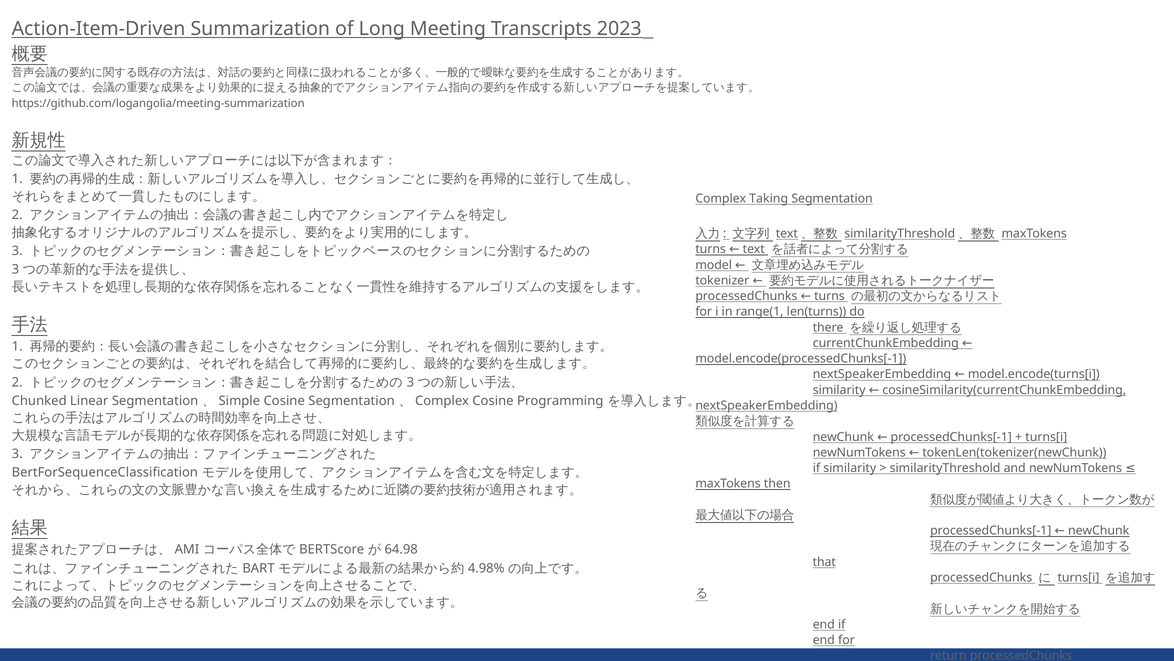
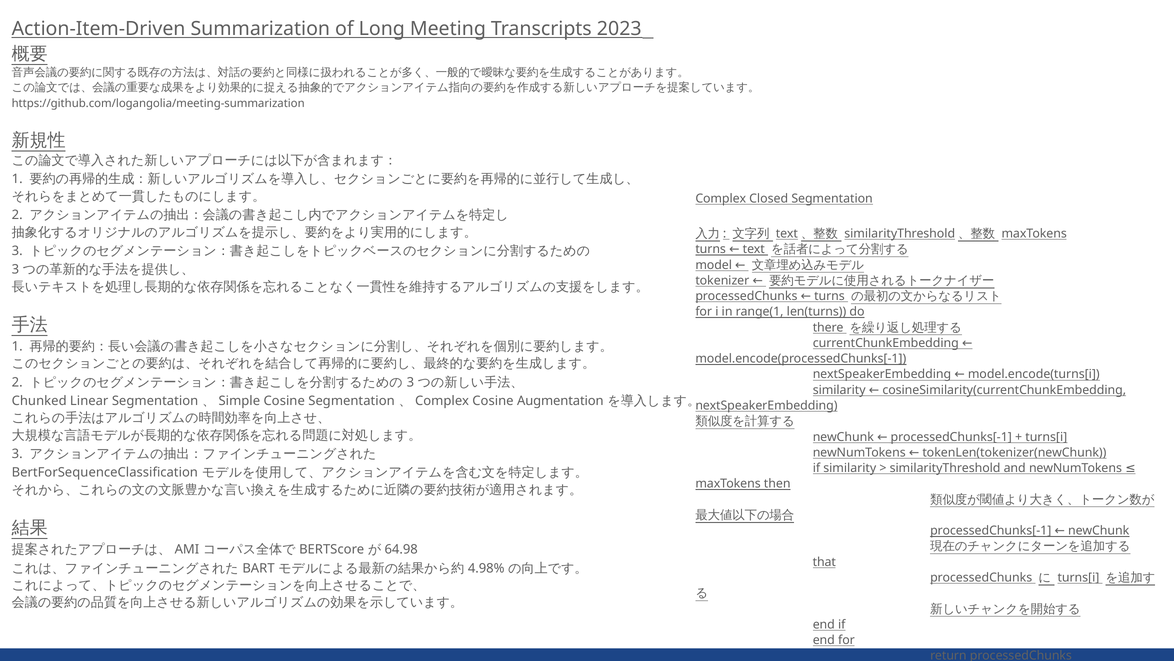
Taking: Taking -> Closed (769, 198)
Programming: Programming -> Augmentation (560, 401)
